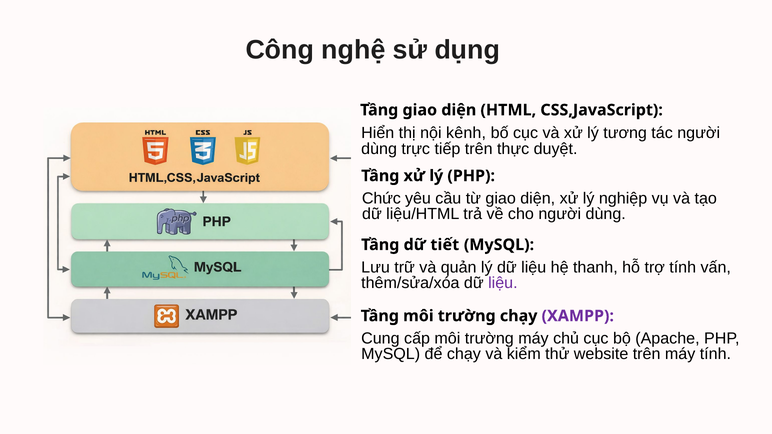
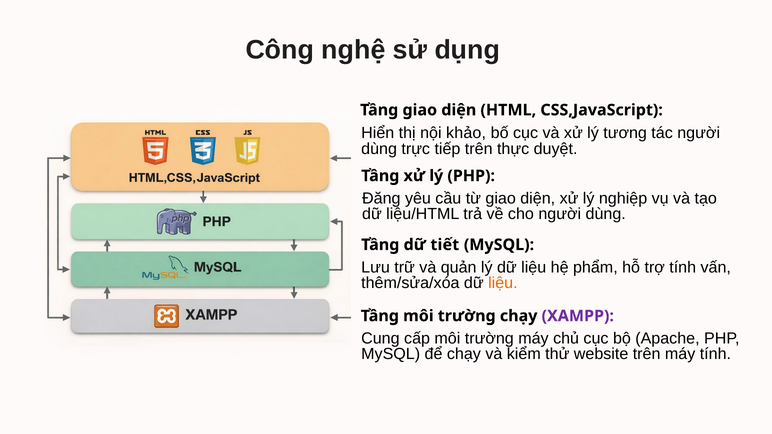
kênh: kênh -> khảo (466, 133)
Chức: Chức -> Đăng (381, 198)
thanh: thanh -> phẩm (595, 267)
liệu colour: purple -> orange (503, 283)
